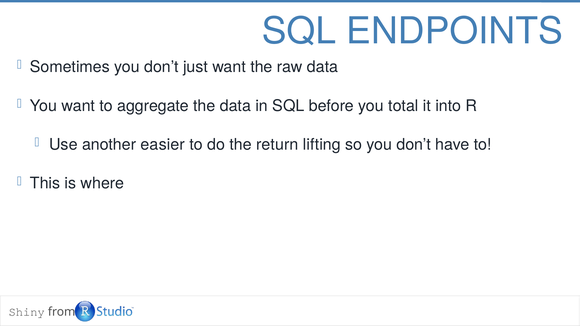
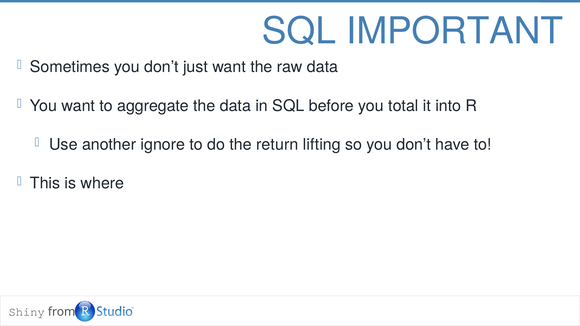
ENDPOINTS: ENDPOINTS -> IMPORTANT (455, 31)
easier: easier -> ignore (163, 145)
